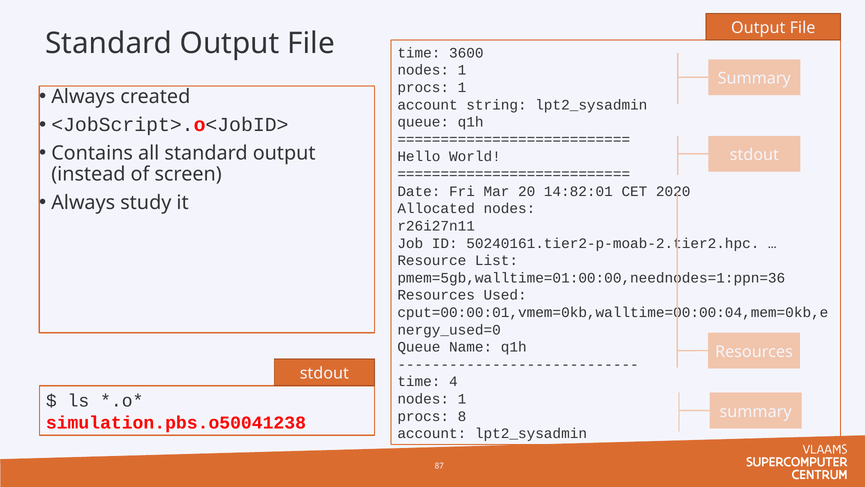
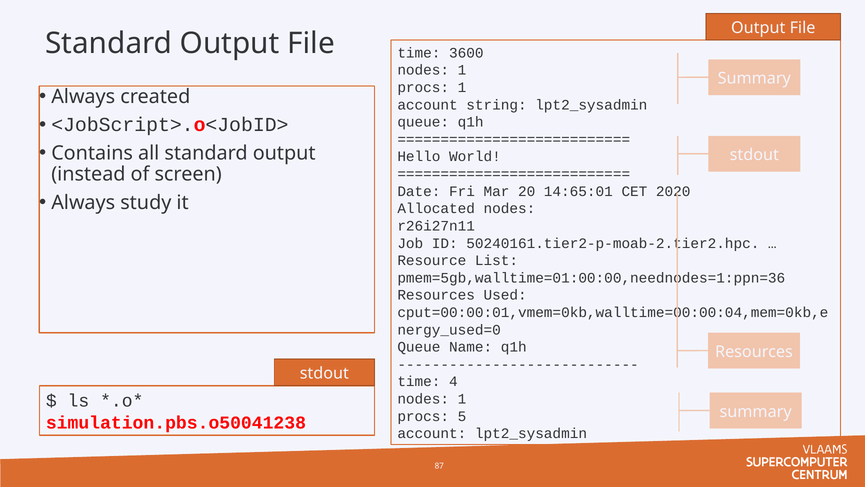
14:82:01: 14:82:01 -> 14:65:01 (578, 191)
8: 8 -> 5 (462, 416)
